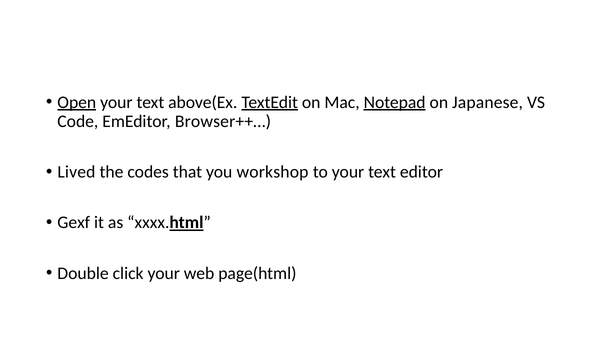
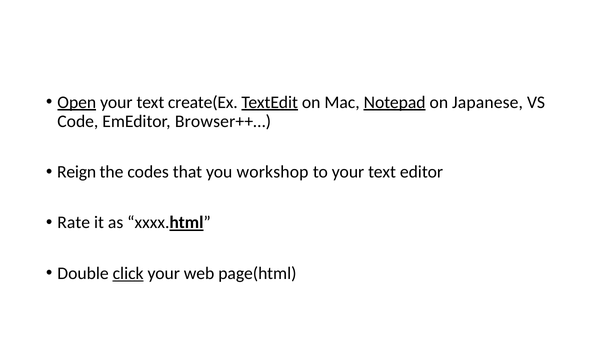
above(Ex: above(Ex -> create(Ex (203, 102)
Lived: Lived -> Reign (77, 172)
Gexf: Gexf -> Rate (74, 222)
click underline: none -> present (128, 273)
